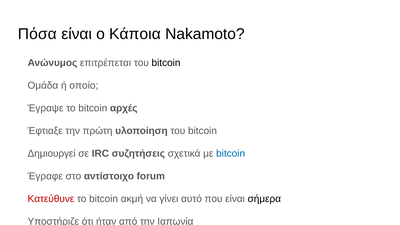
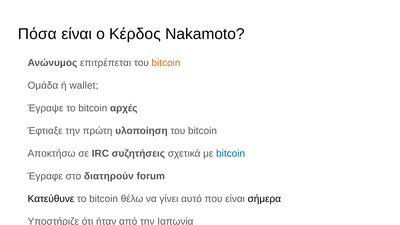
Κάποια: Κάποια -> Κέρδος (135, 34)
bitcoin colour: black -> orange (166, 63)
οποίο: οποίο -> wallet (84, 86)
Δημιουργεί: Δημιουργεί -> Αποκτήσω (52, 154)
αντίστοιχο: αντίστοιχο -> διατηρούν (109, 176)
Κατεύθυνε colour: red -> black (51, 199)
ακμή: ακμή -> θέλω (132, 199)
